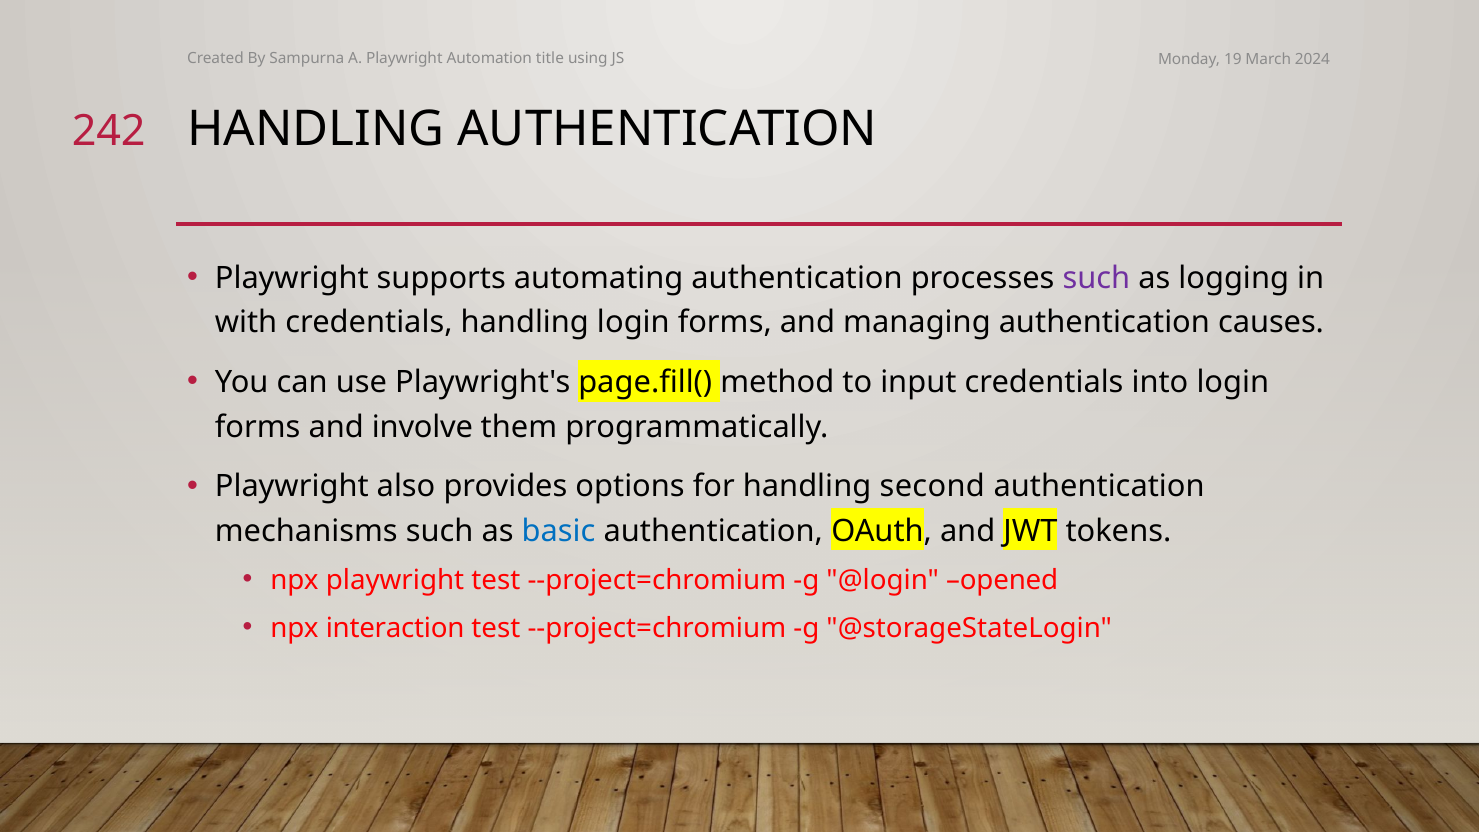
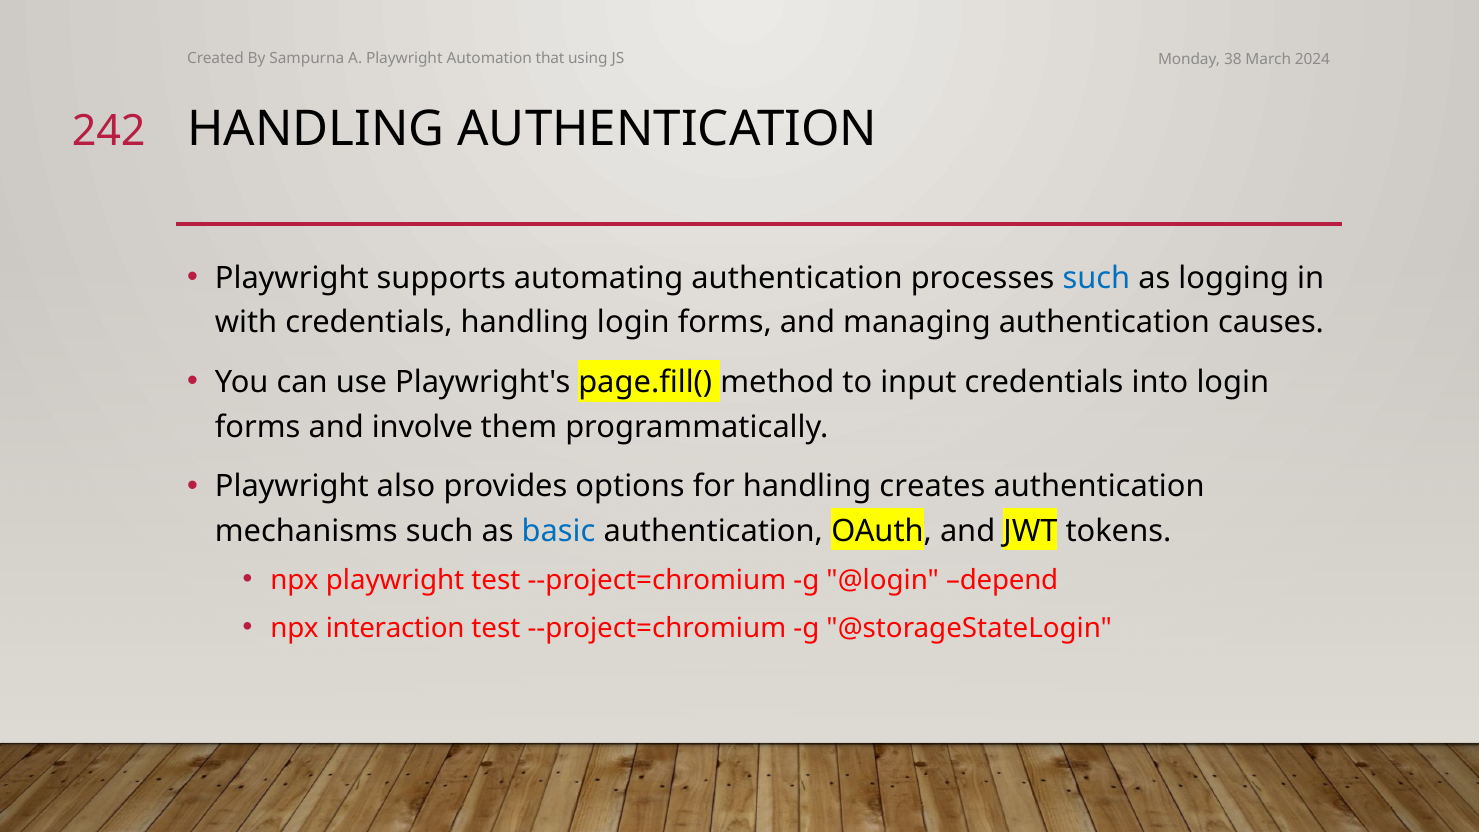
title: title -> that (550, 59)
19: 19 -> 38 (1233, 60)
such colour: purple -> blue (1096, 278)
second: second -> creates (932, 487)
opened: opened -> depend (1002, 580)
